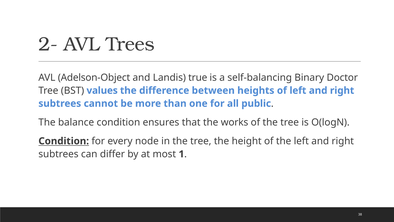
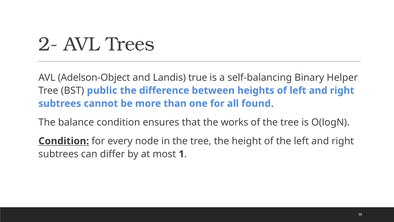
Doctor: Doctor -> Helper (342, 77)
values: values -> public (102, 90)
public: public -> found (256, 103)
